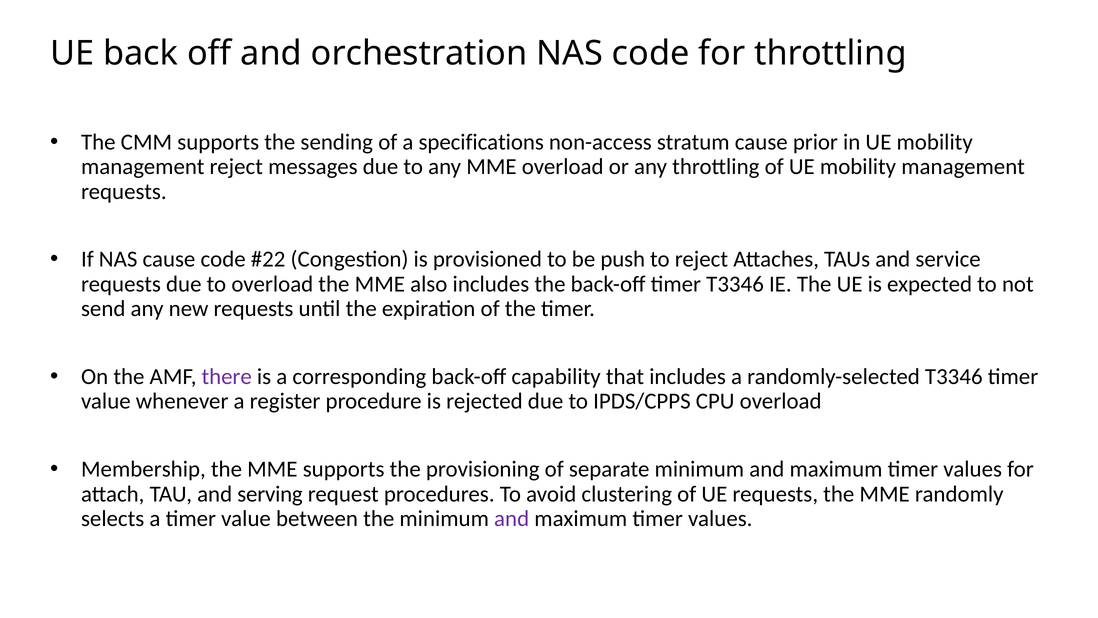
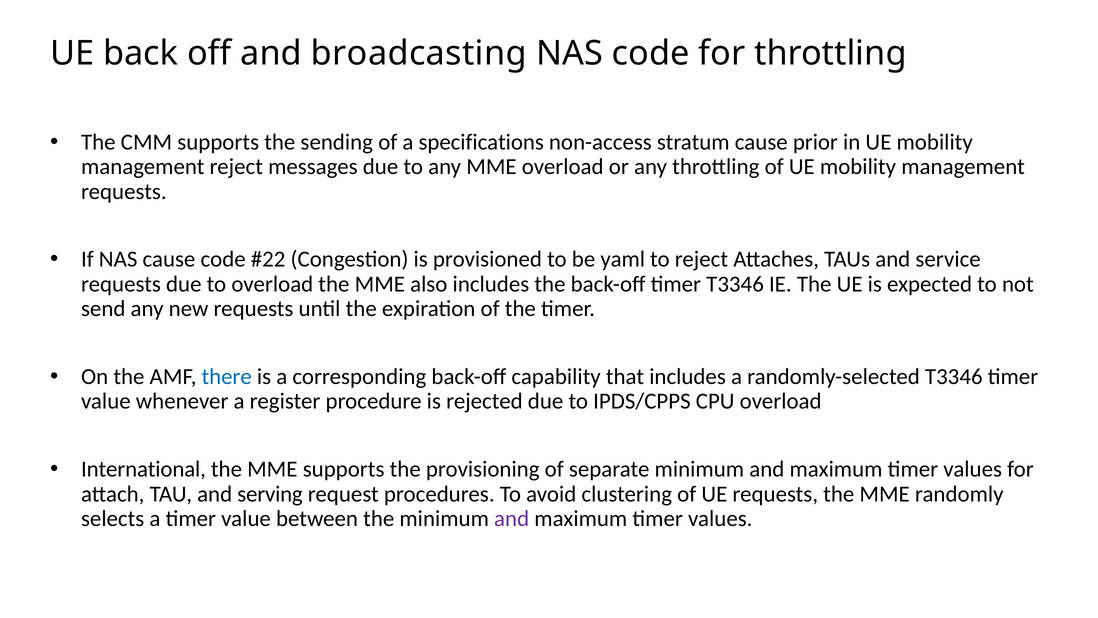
orchestration: orchestration -> broadcasting (419, 53)
push: push -> yaml (623, 259)
there colour: purple -> blue (227, 376)
Membership: Membership -> International (143, 469)
